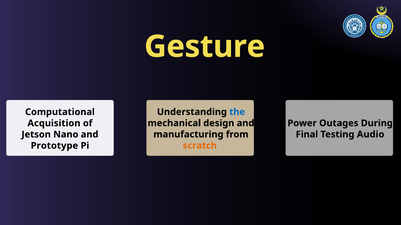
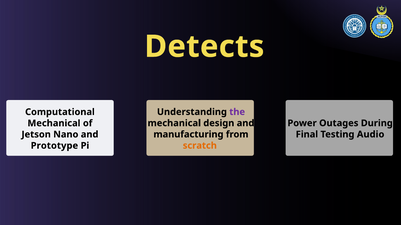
Gesture: Gesture -> Detects (204, 47)
the colour: blue -> purple (237, 112)
Acquisition: Acquisition -> Mechanical (54, 123)
